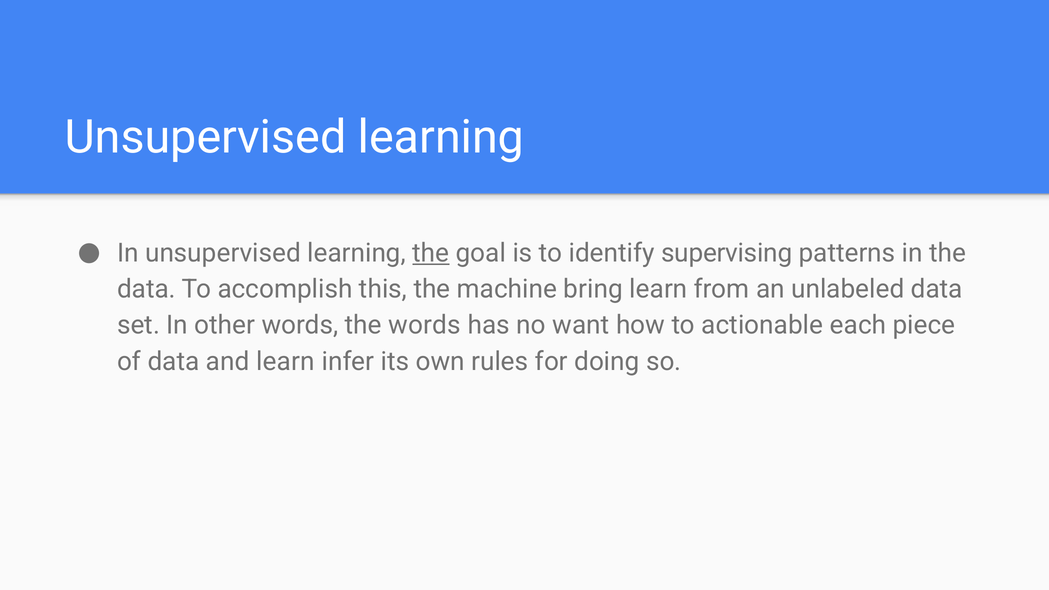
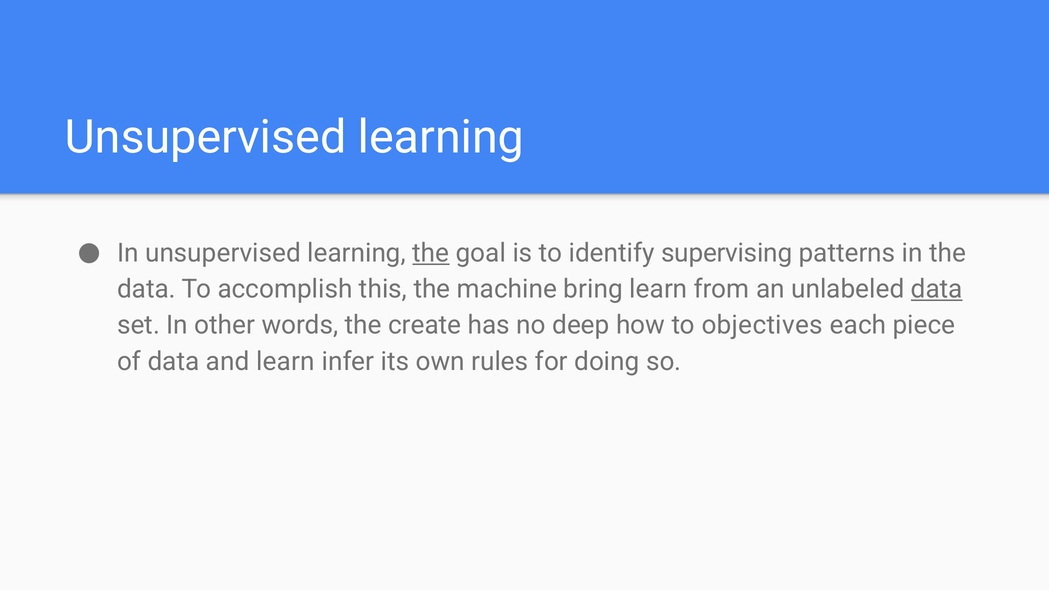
data underline: none -> present (937, 289)
the words: words -> create (425, 325)
want: want -> deep (581, 325)
actionable: actionable -> objectives (762, 325)
